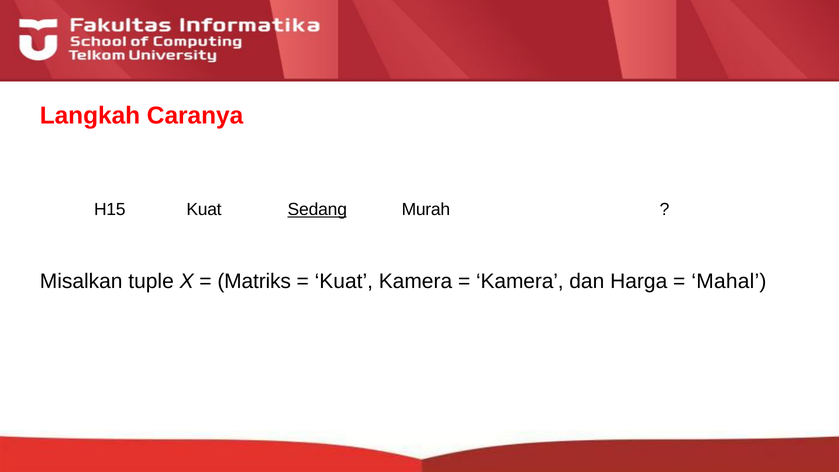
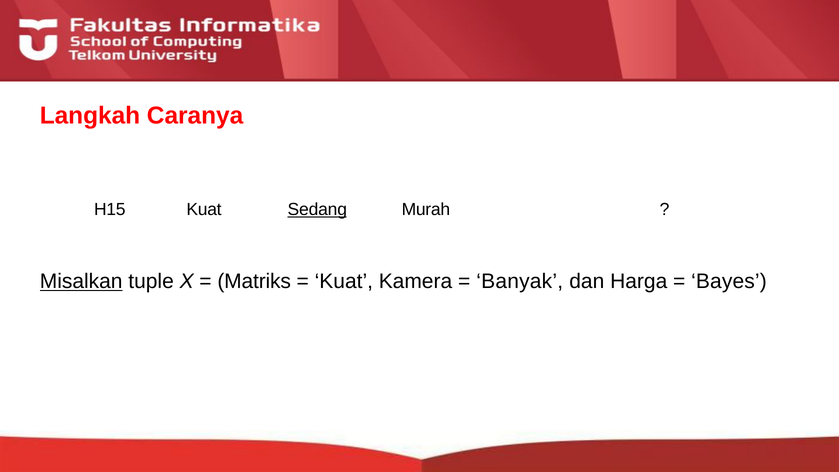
Misalkan underline: none -> present (81, 281)
Kamera: Kamera -> Banyak (520, 281)
Mahal: Mahal -> Bayes (729, 281)
